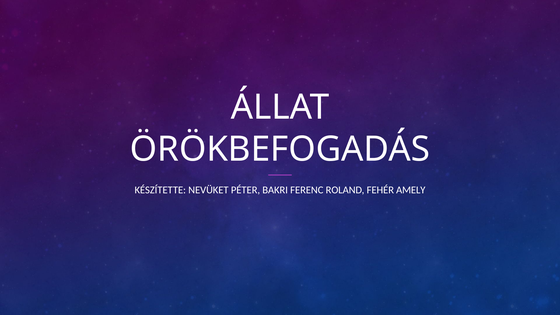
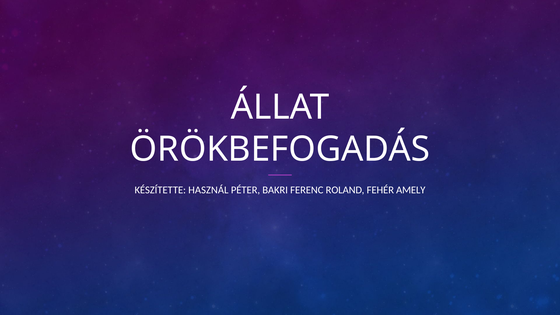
NEVÜKET: NEVÜKET -> HASZNÁL (208, 190)
